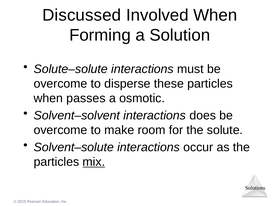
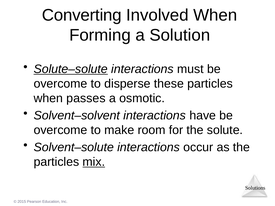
Discussed: Discussed -> Converting (82, 15)
Solute–solute underline: none -> present (71, 69)
does: does -> have (203, 116)
